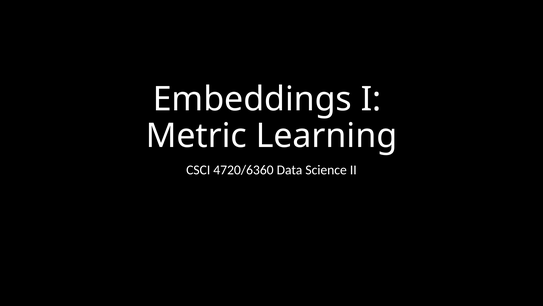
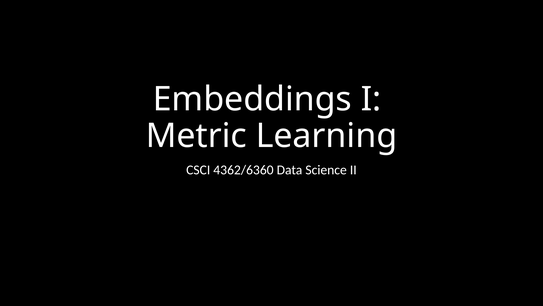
4720/6360: 4720/6360 -> 4362/6360 (243, 170)
